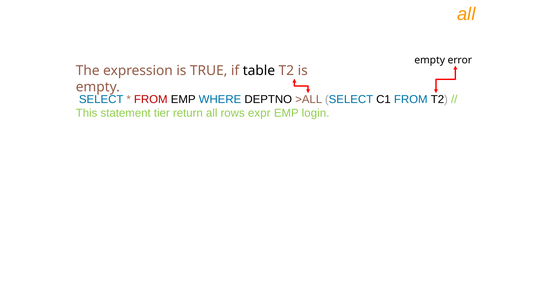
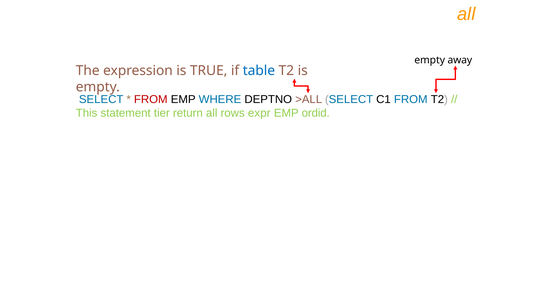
error: error -> away (460, 60)
table colour: black -> blue (259, 71)
login: login -> ordid (316, 113)
